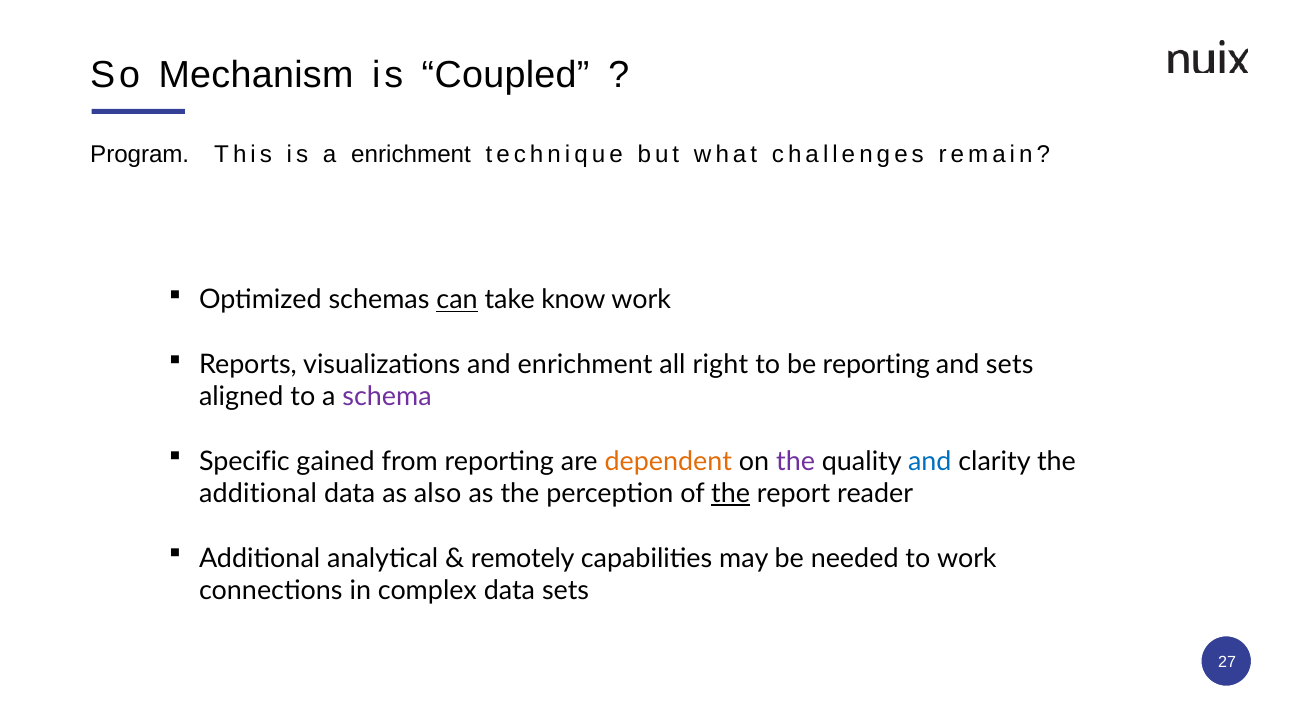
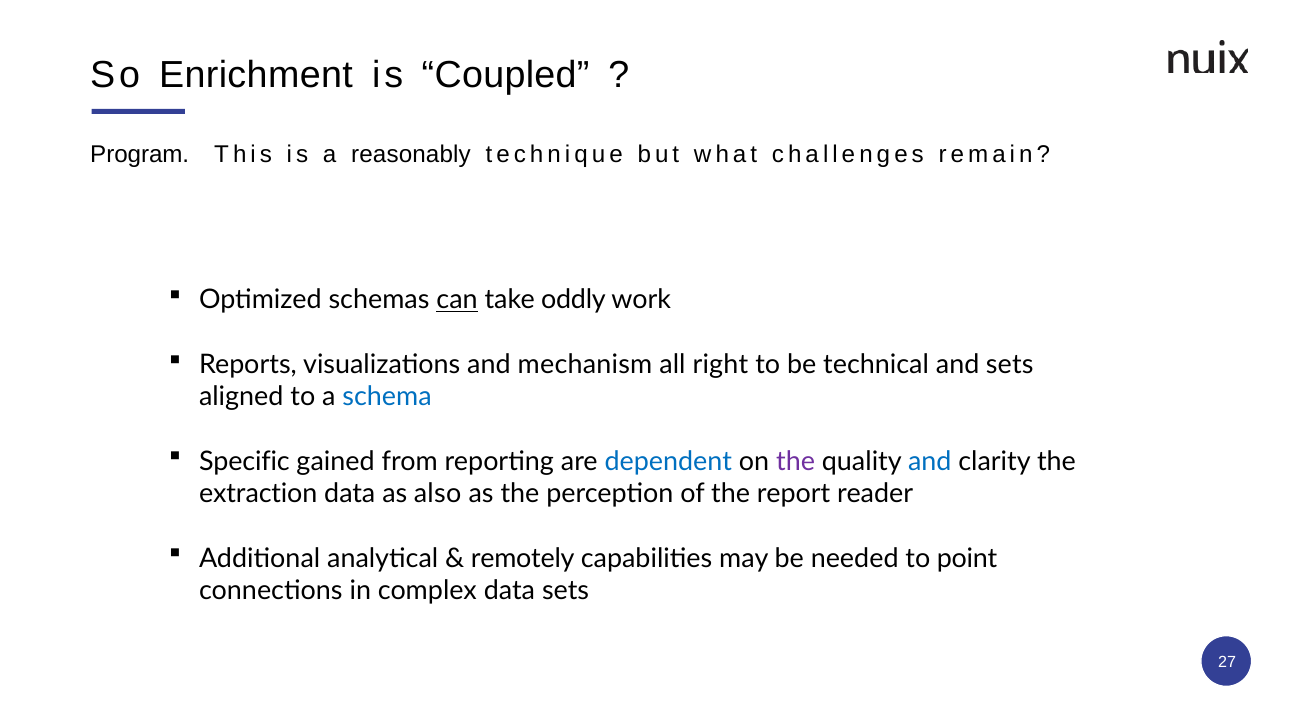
Mechanism: Mechanism -> Enrichment (256, 75)
a enrichment: enrichment -> reasonably (411, 154)
know: know -> oddly (573, 300)
and enrichment: enrichment -> mechanism (585, 365)
be reporting: reporting -> technical (876, 365)
schema colour: purple -> blue (387, 397)
dependent colour: orange -> blue (668, 461)
additional: additional -> extraction (258, 494)
the underline: present -> none (731, 494)
to work: work -> point (967, 558)
